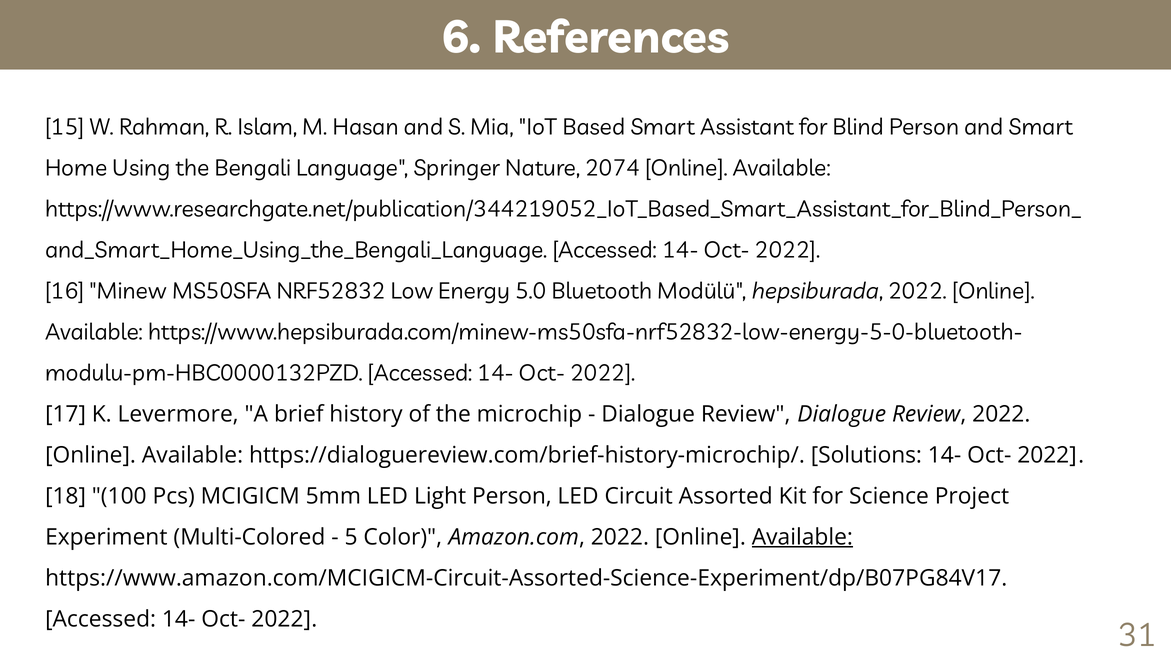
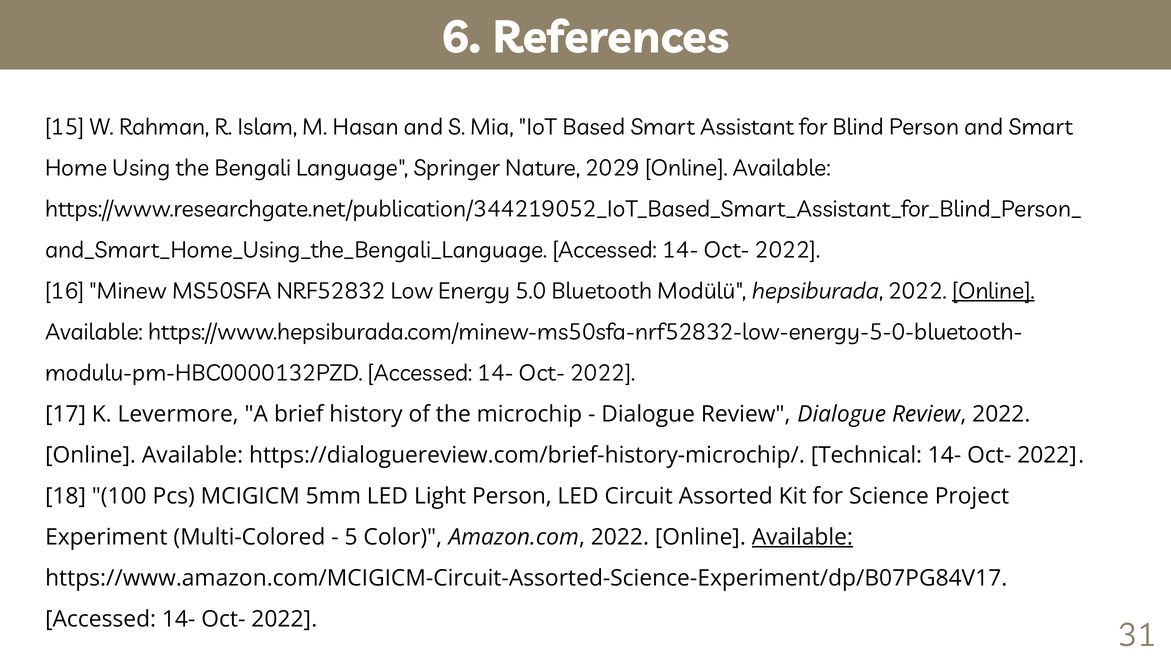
2074: 2074 -> 2029 (613, 168)
Online underline: none -> present (993, 291)
Solutions: Solutions -> Technical (866, 455)
